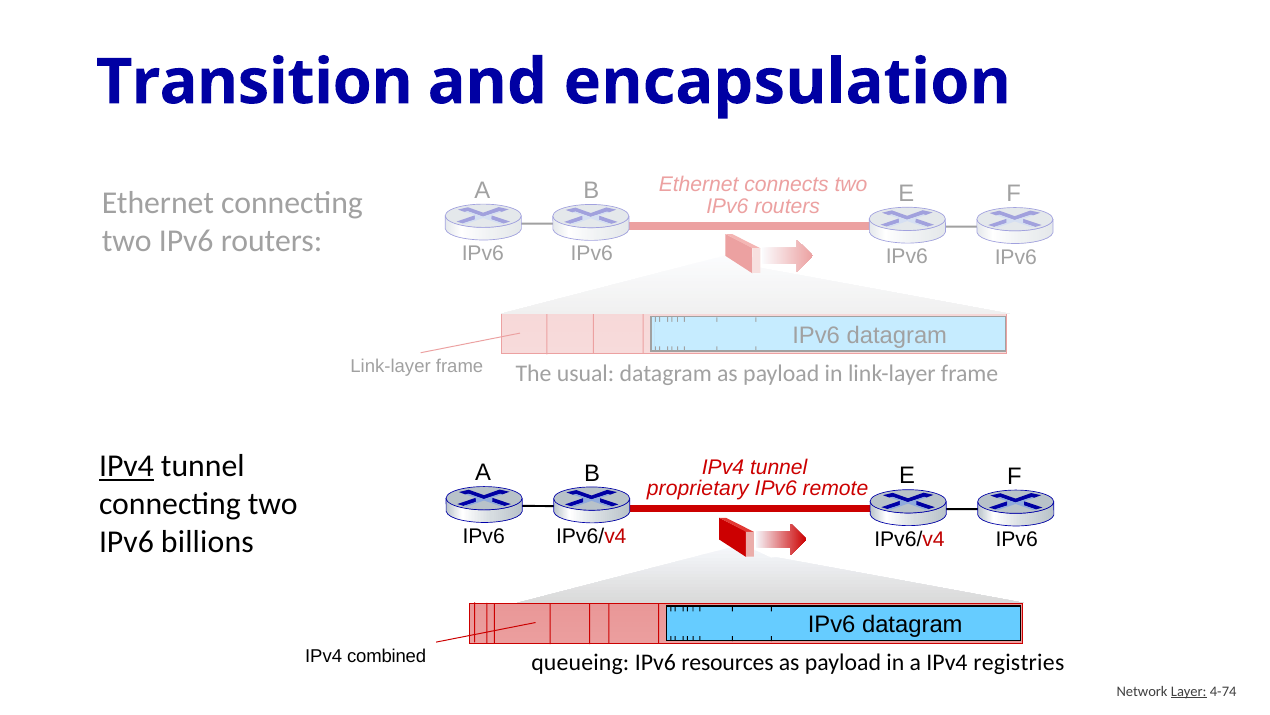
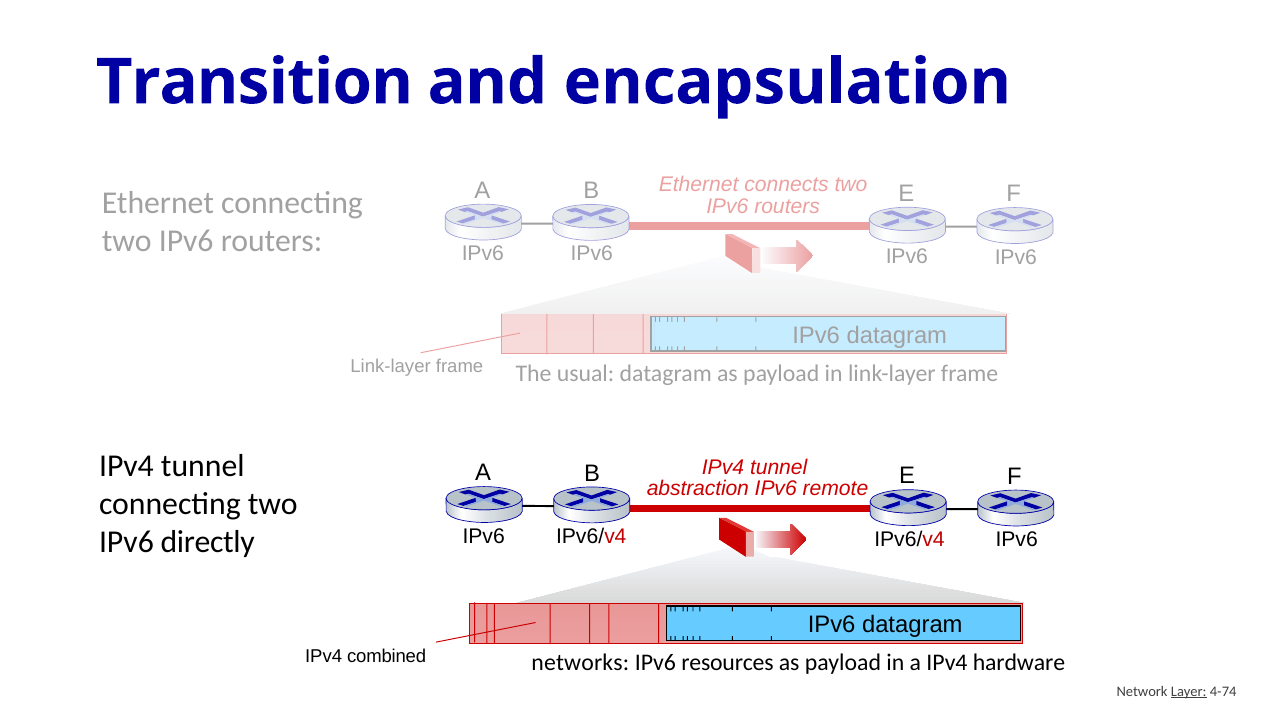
IPv4 underline: present -> none (126, 466)
proprietary: proprietary -> abstraction (698, 488)
billions: billions -> directly (208, 542)
queueing: queueing -> networks (580, 662)
registries: registries -> hardware (1019, 662)
